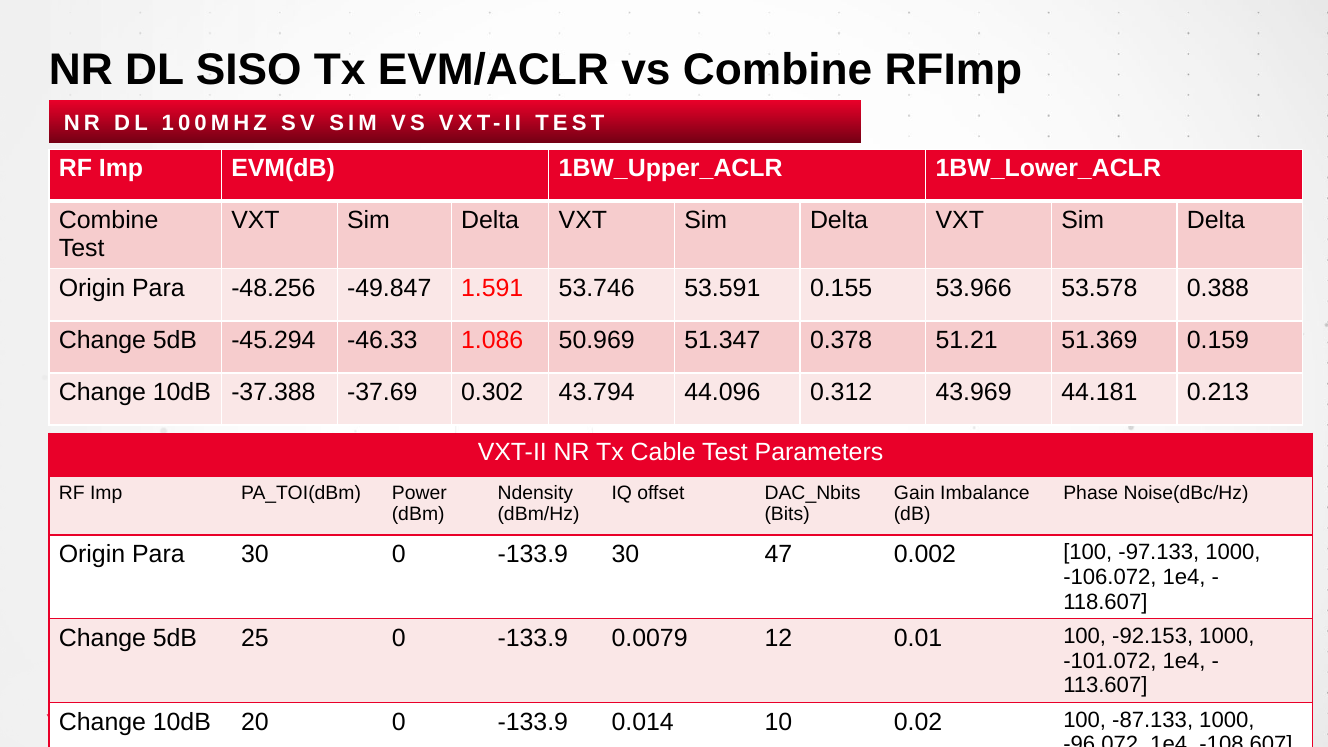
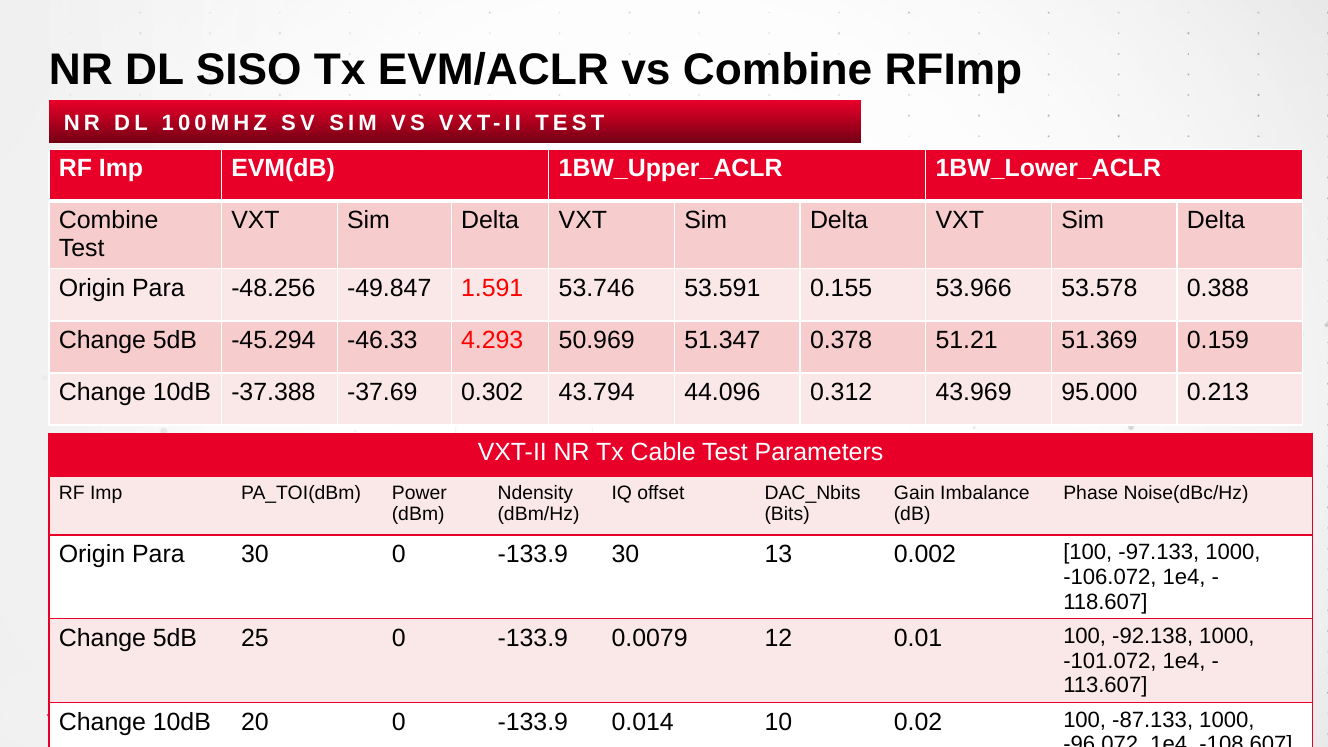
1.086: 1.086 -> 4.293 (492, 340)
44.181: 44.181 -> 95.000 (1099, 392)
47: 47 -> 13 (778, 554)
-92.153: -92.153 -> -92.138 (1153, 636)
